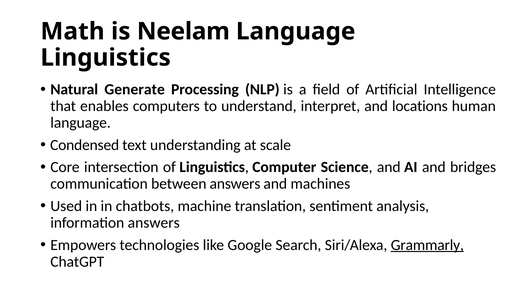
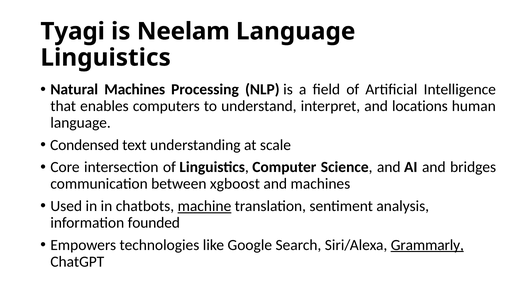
Math: Math -> Tyagi (73, 31)
Natural Generate: Generate -> Machines (135, 90)
between answers: answers -> xgboost (235, 184)
machine underline: none -> present (204, 206)
information answers: answers -> founded (154, 223)
